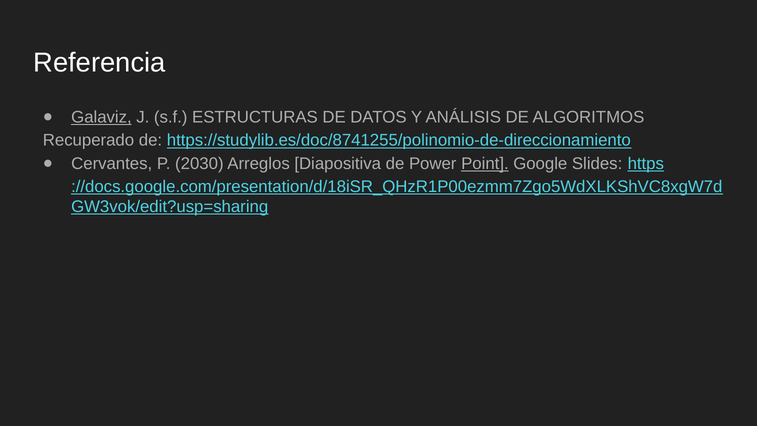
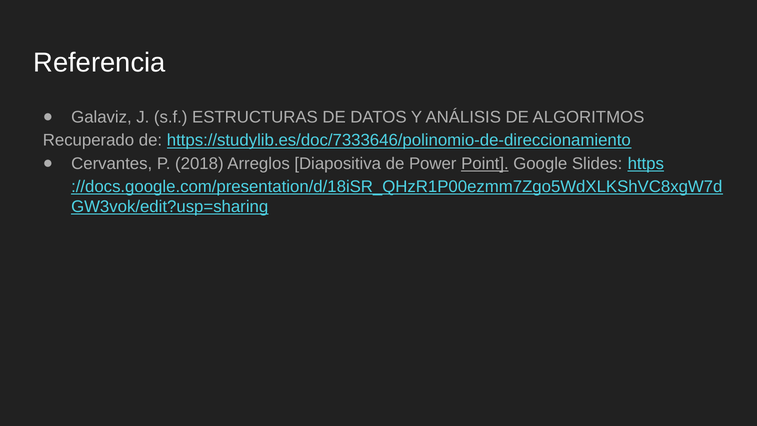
Galaviz underline: present -> none (101, 117)
https://studylib.es/doc/8741255/polinomio-de-direccionamiento: https://studylib.es/doc/8741255/polinomio-de-direccionamiento -> https://studylib.es/doc/7333646/polinomio-de-direccionamiento (399, 140)
2030: 2030 -> 2018 (199, 164)
